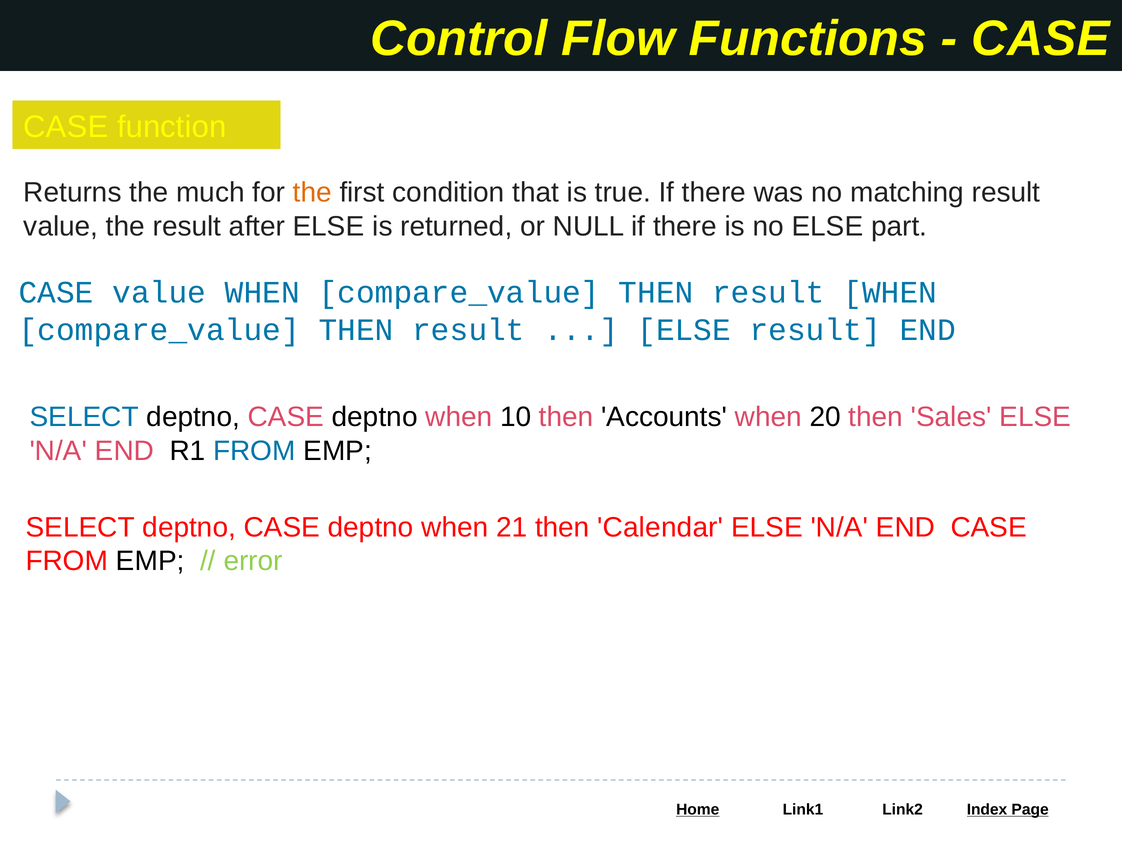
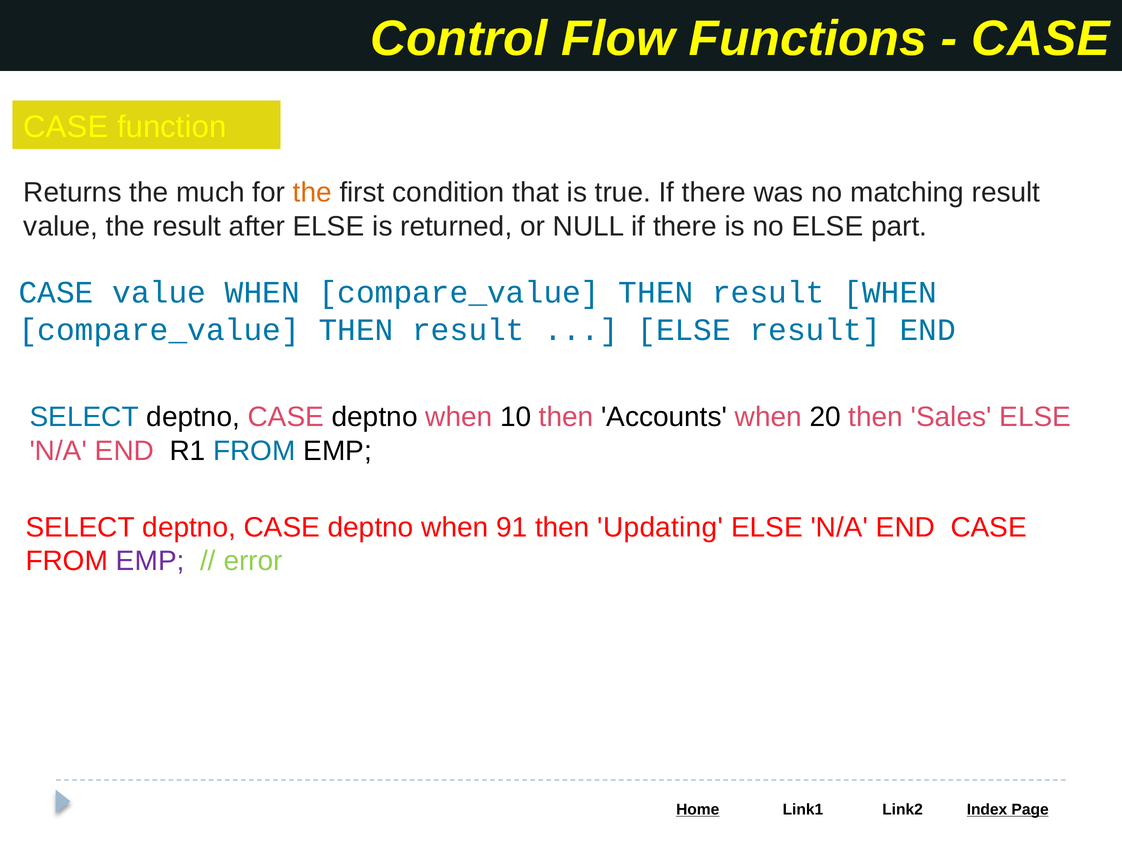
21: 21 -> 91 (512, 527)
Calendar: Calendar -> Updating (660, 527)
EMP colour: black -> purple (150, 561)
